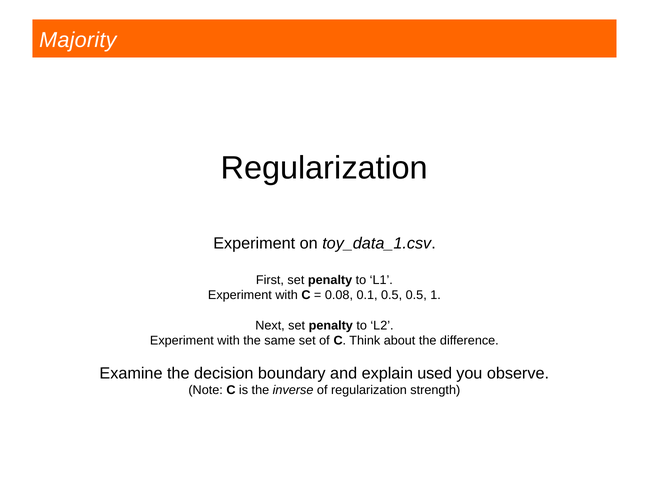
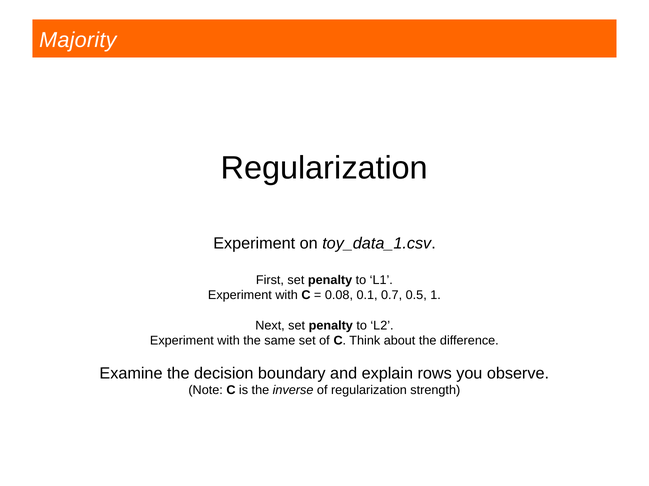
0.1 0.5: 0.5 -> 0.7 (392, 296)
used: used -> rows (435, 374)
